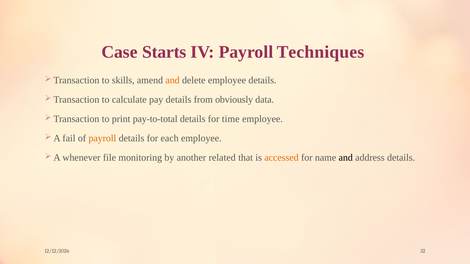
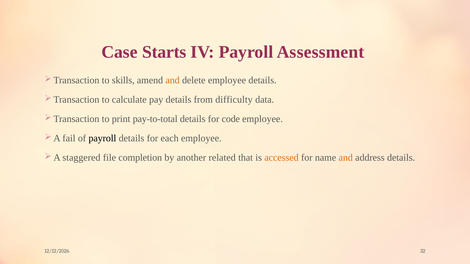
Techniques: Techniques -> Assessment (321, 52)
obviously: obviously -> difficulty (234, 100)
time: time -> code (231, 119)
payroll colour: orange -> black (102, 139)
whenever: whenever -> staggered (81, 158)
monitoring: monitoring -> completion (140, 158)
and colour: black -> orange (346, 158)
